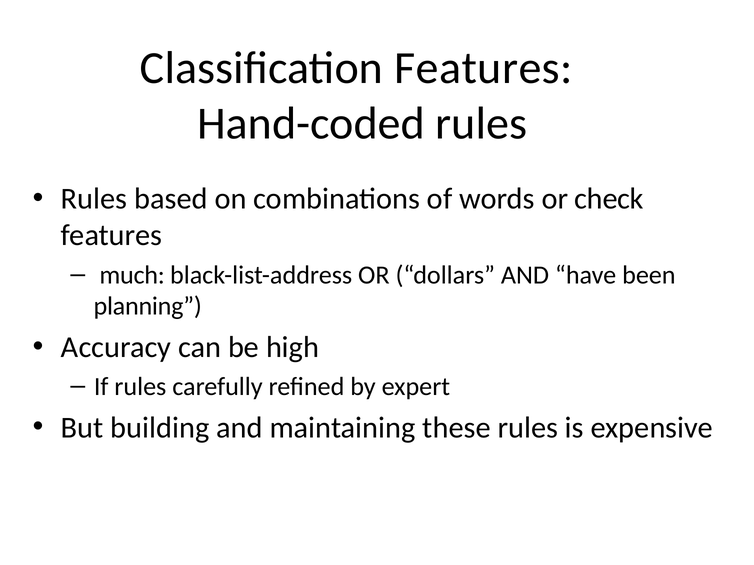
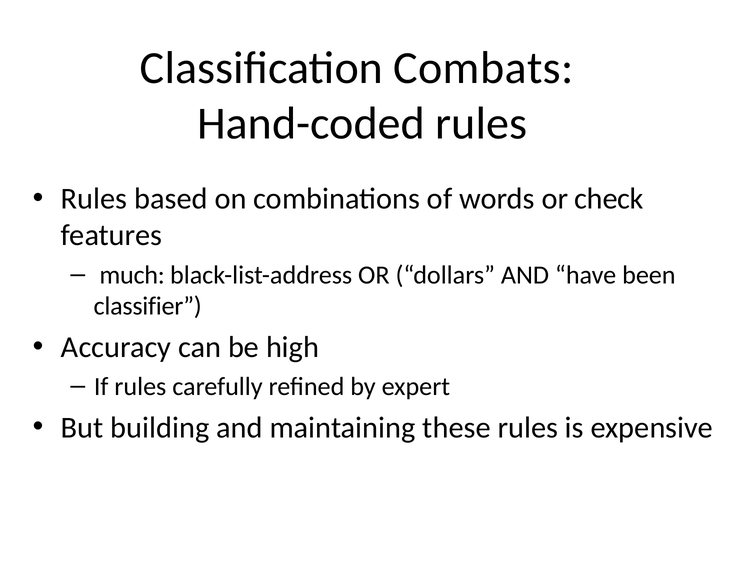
Classification Features: Features -> Combats (483, 68)
planning: planning -> classifier (148, 307)
